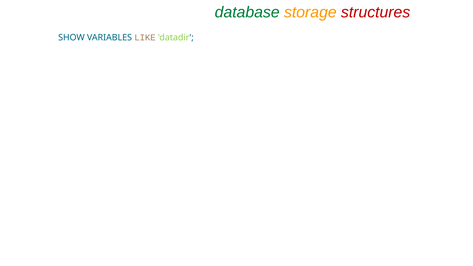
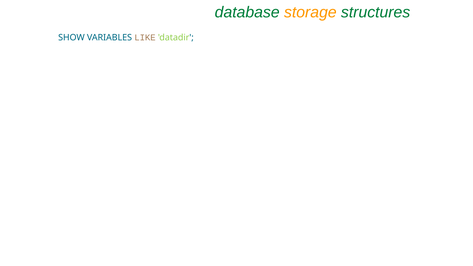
structures colour: red -> green (376, 12)
